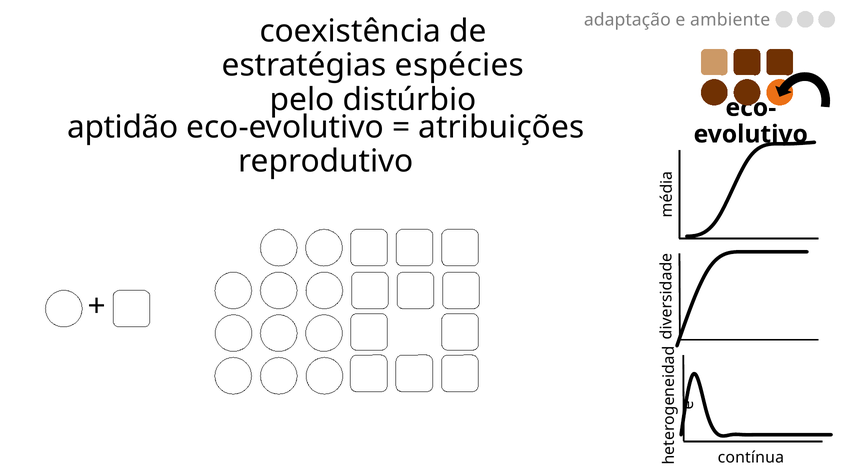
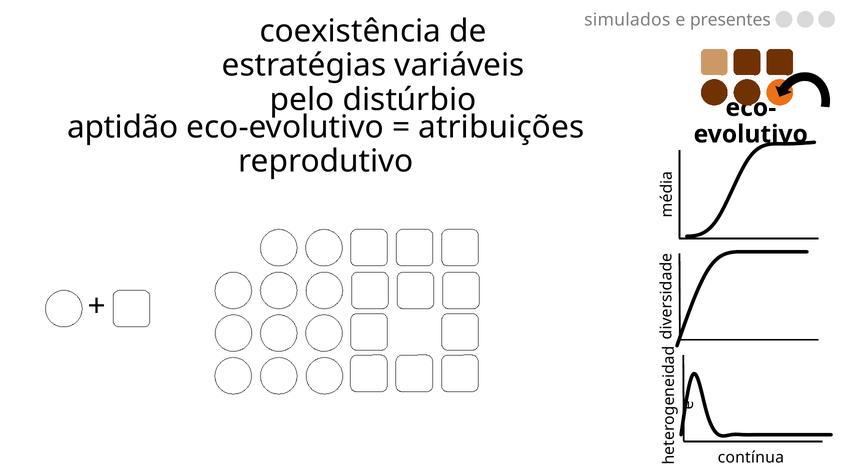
adaptação: adaptação -> simulados (627, 20)
ambiente: ambiente -> presentes (730, 20)
espécies: espécies -> variáveis (460, 65)
